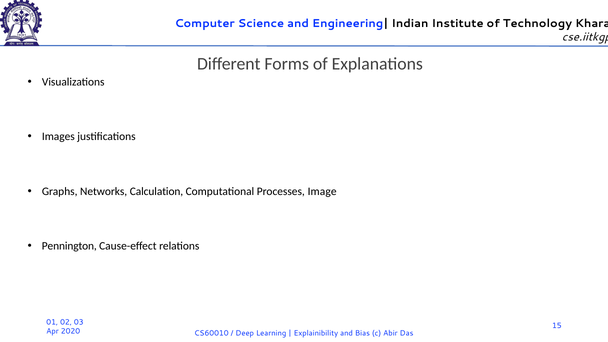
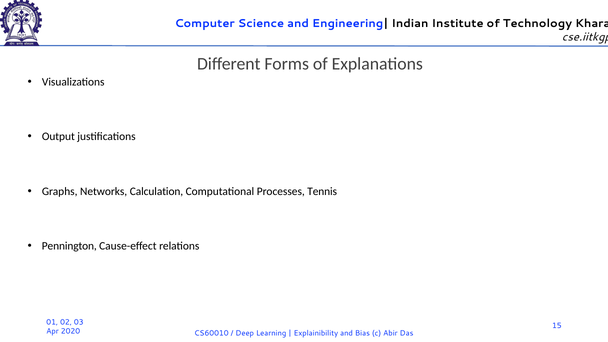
Images: Images -> Output (58, 137)
Image: Image -> Tennis (322, 191)
